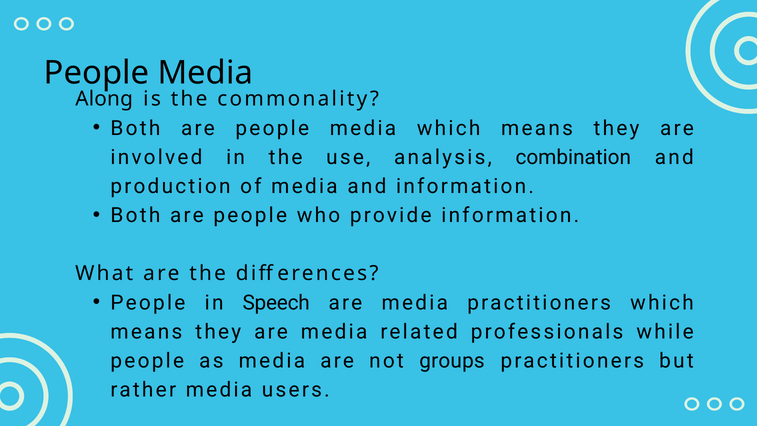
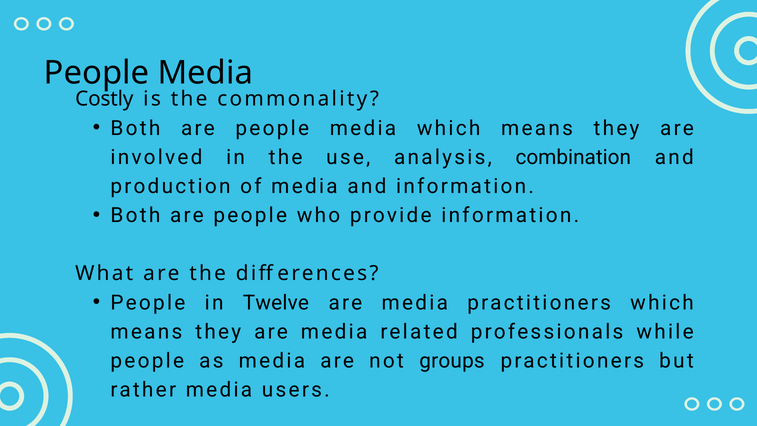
Along: Along -> Costly (104, 99)
Speech: Speech -> Twelve (276, 303)
